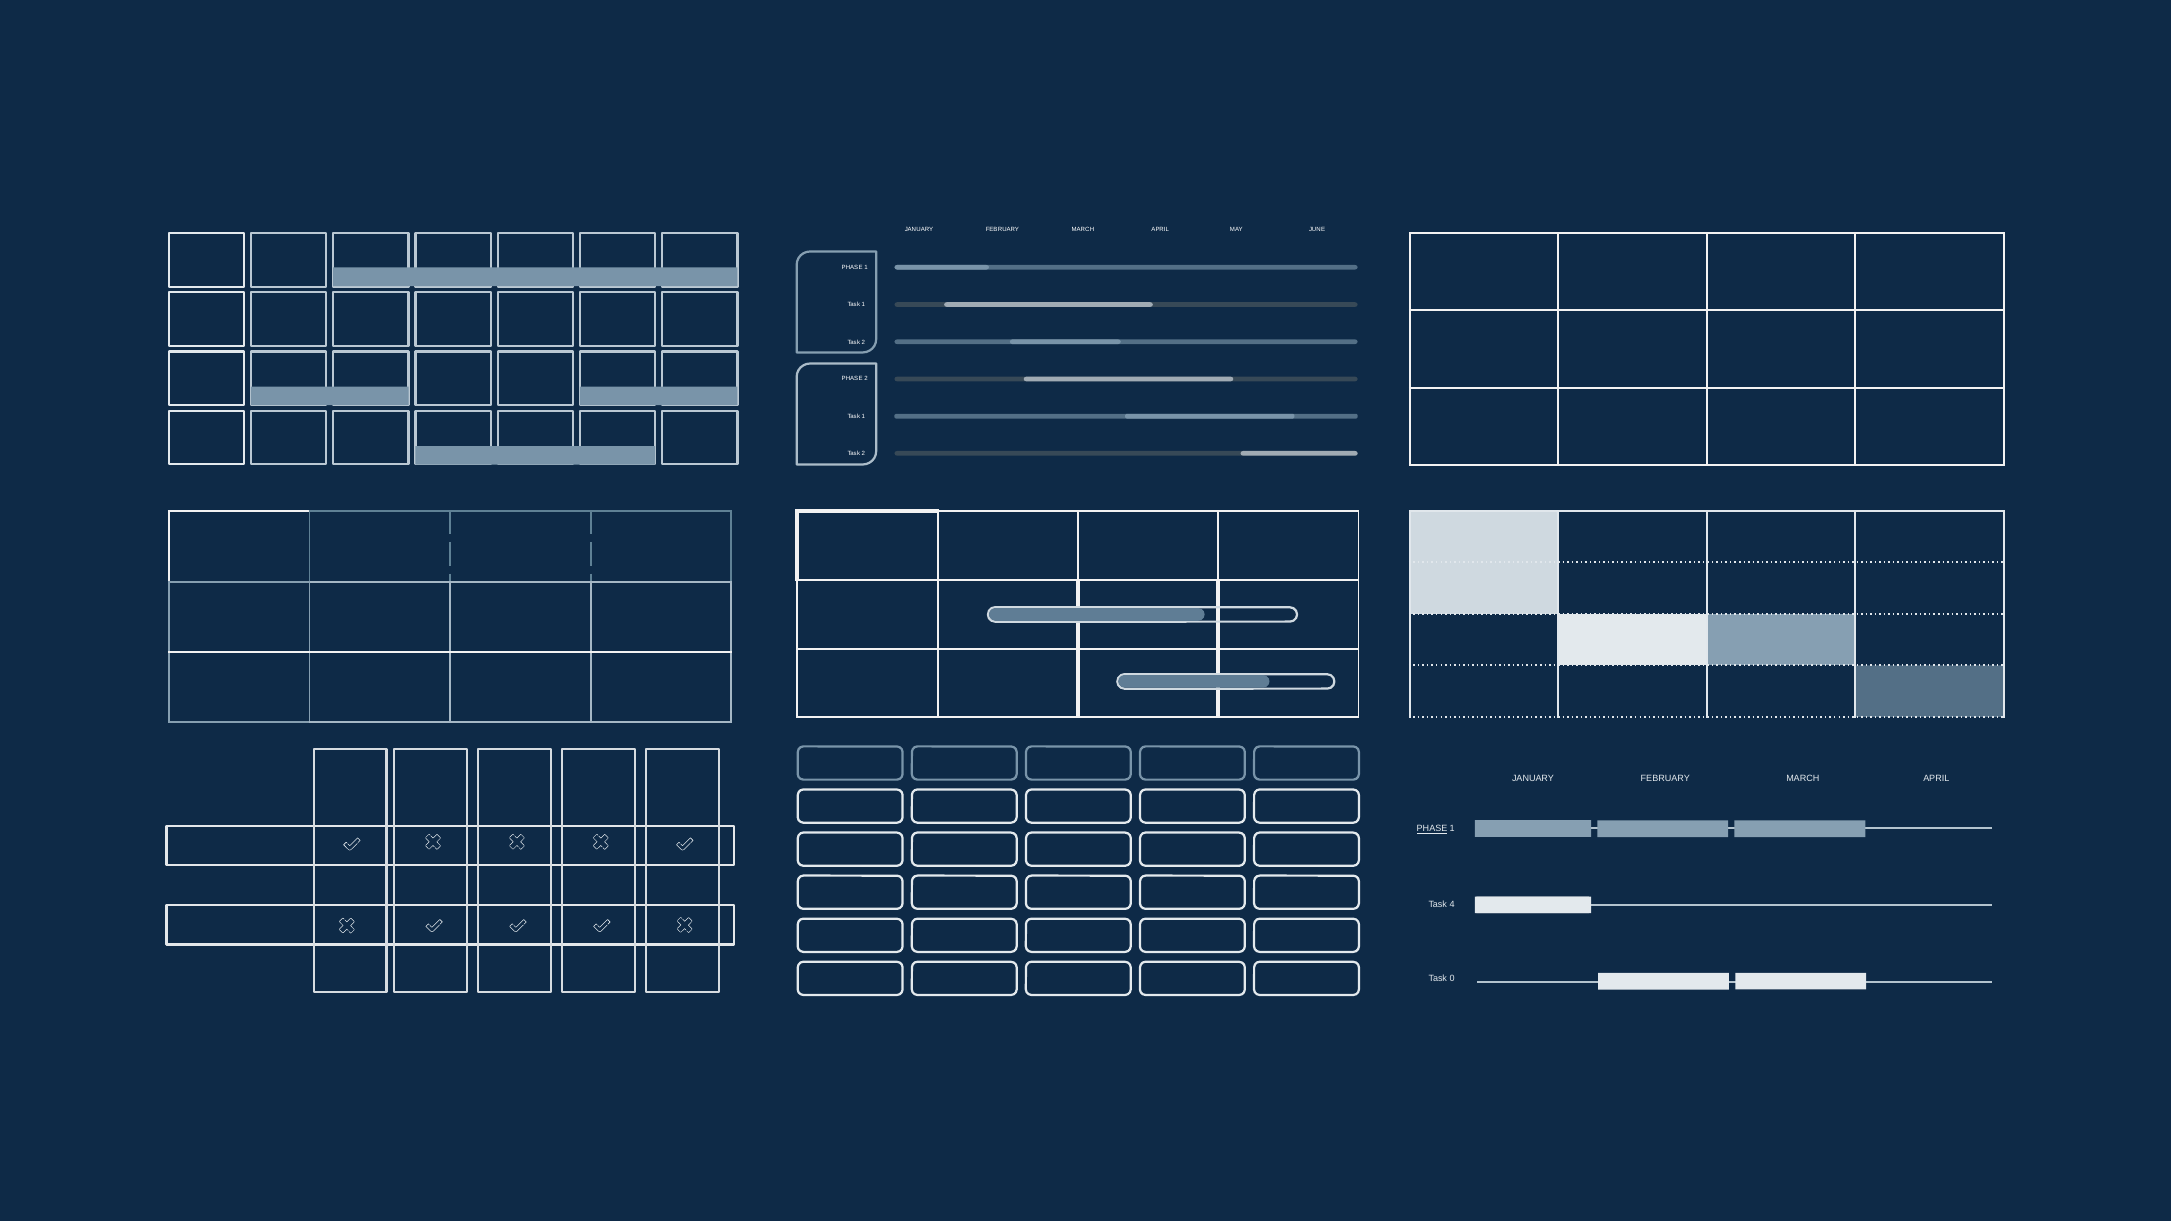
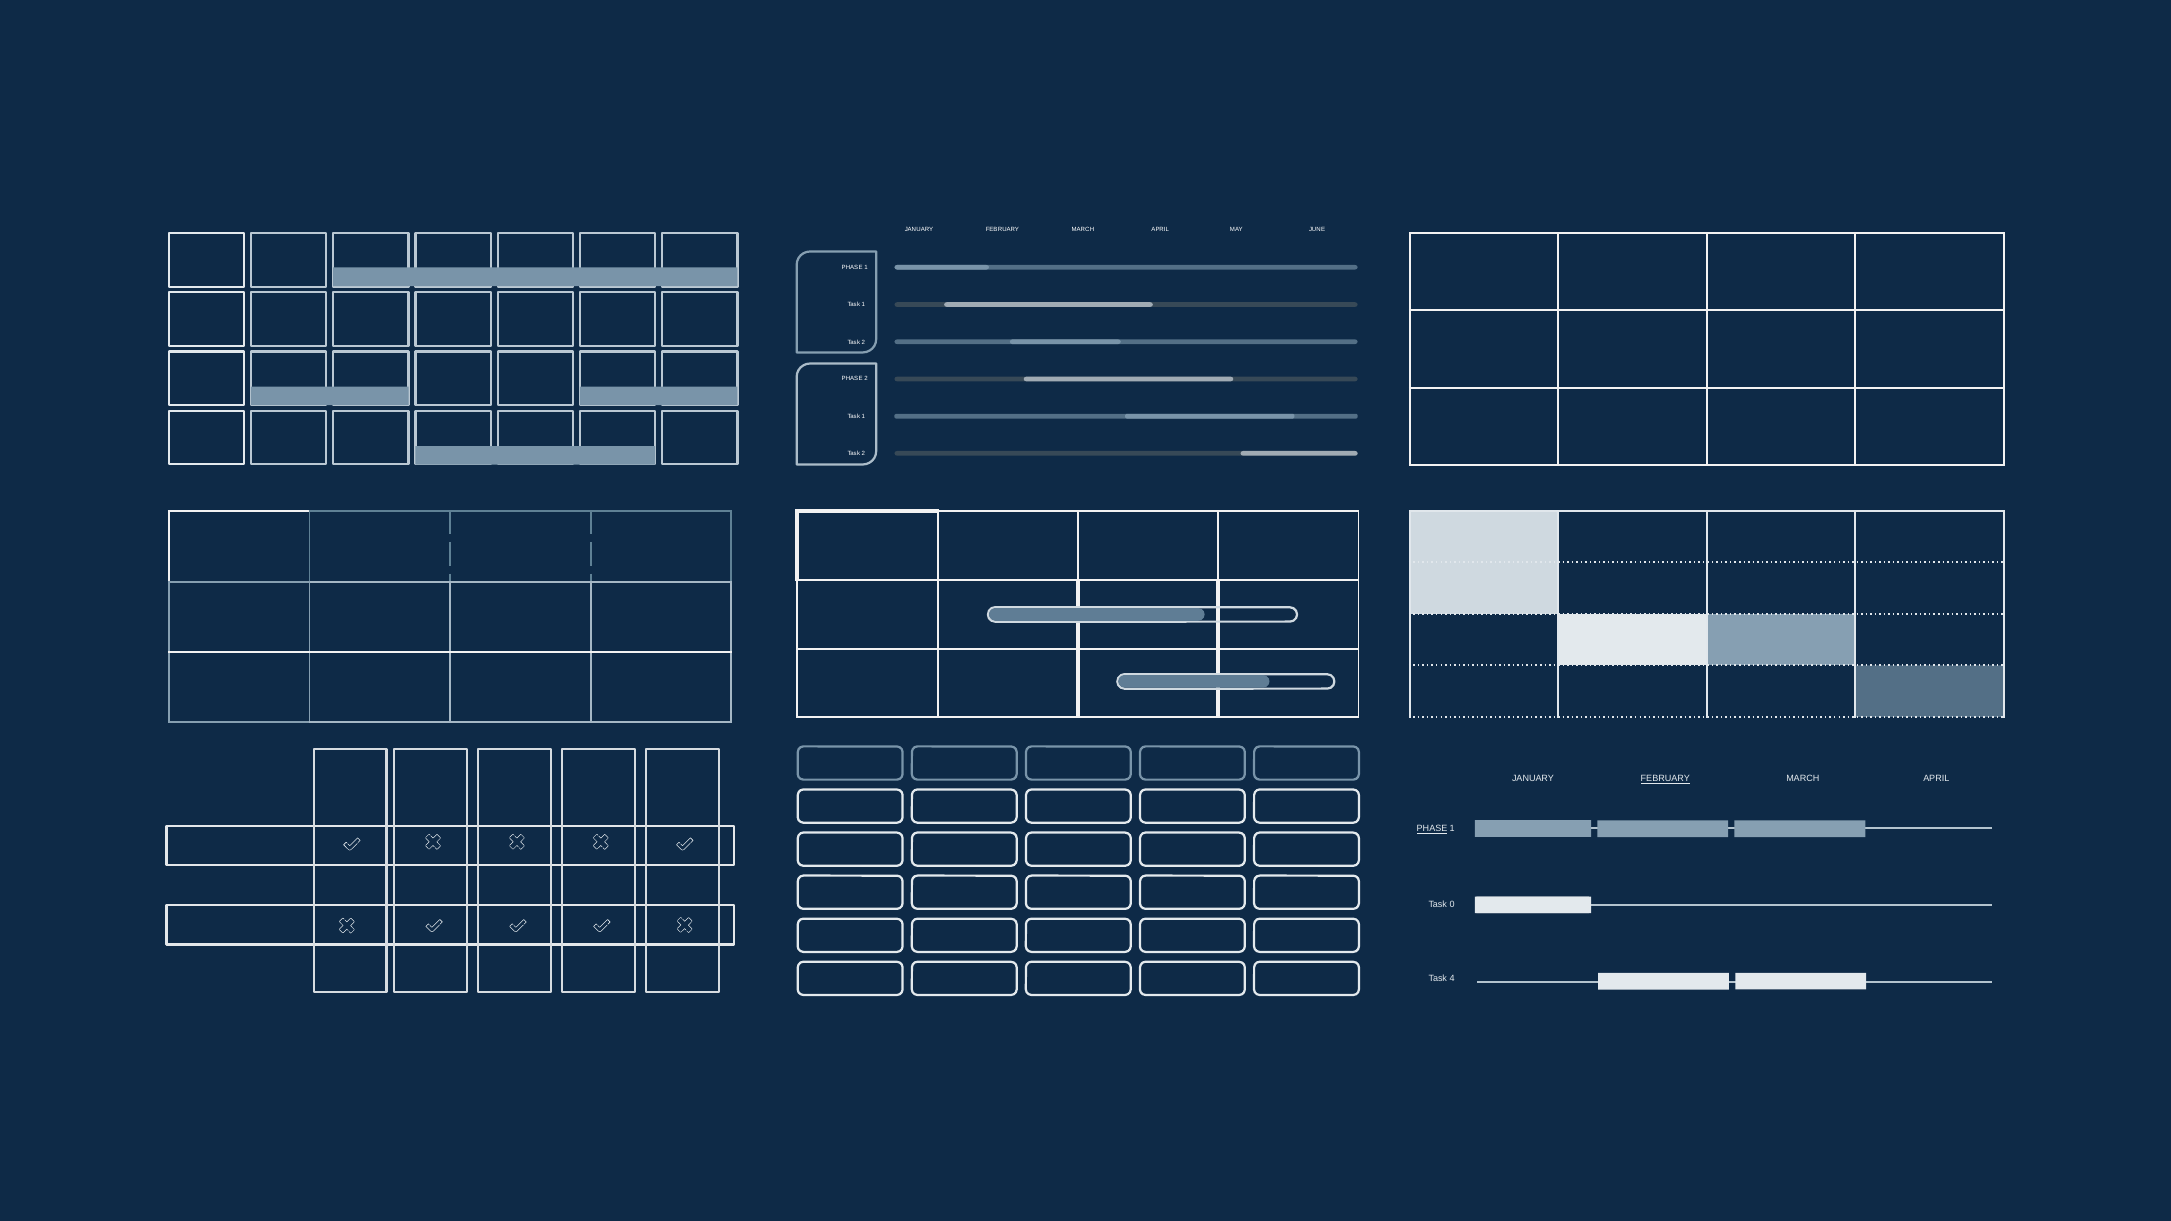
FEBRUARY underline: none -> present (1665, 779)
4: 4 -> 0 (1452, 904)
0: 0 -> 4 (1452, 979)
